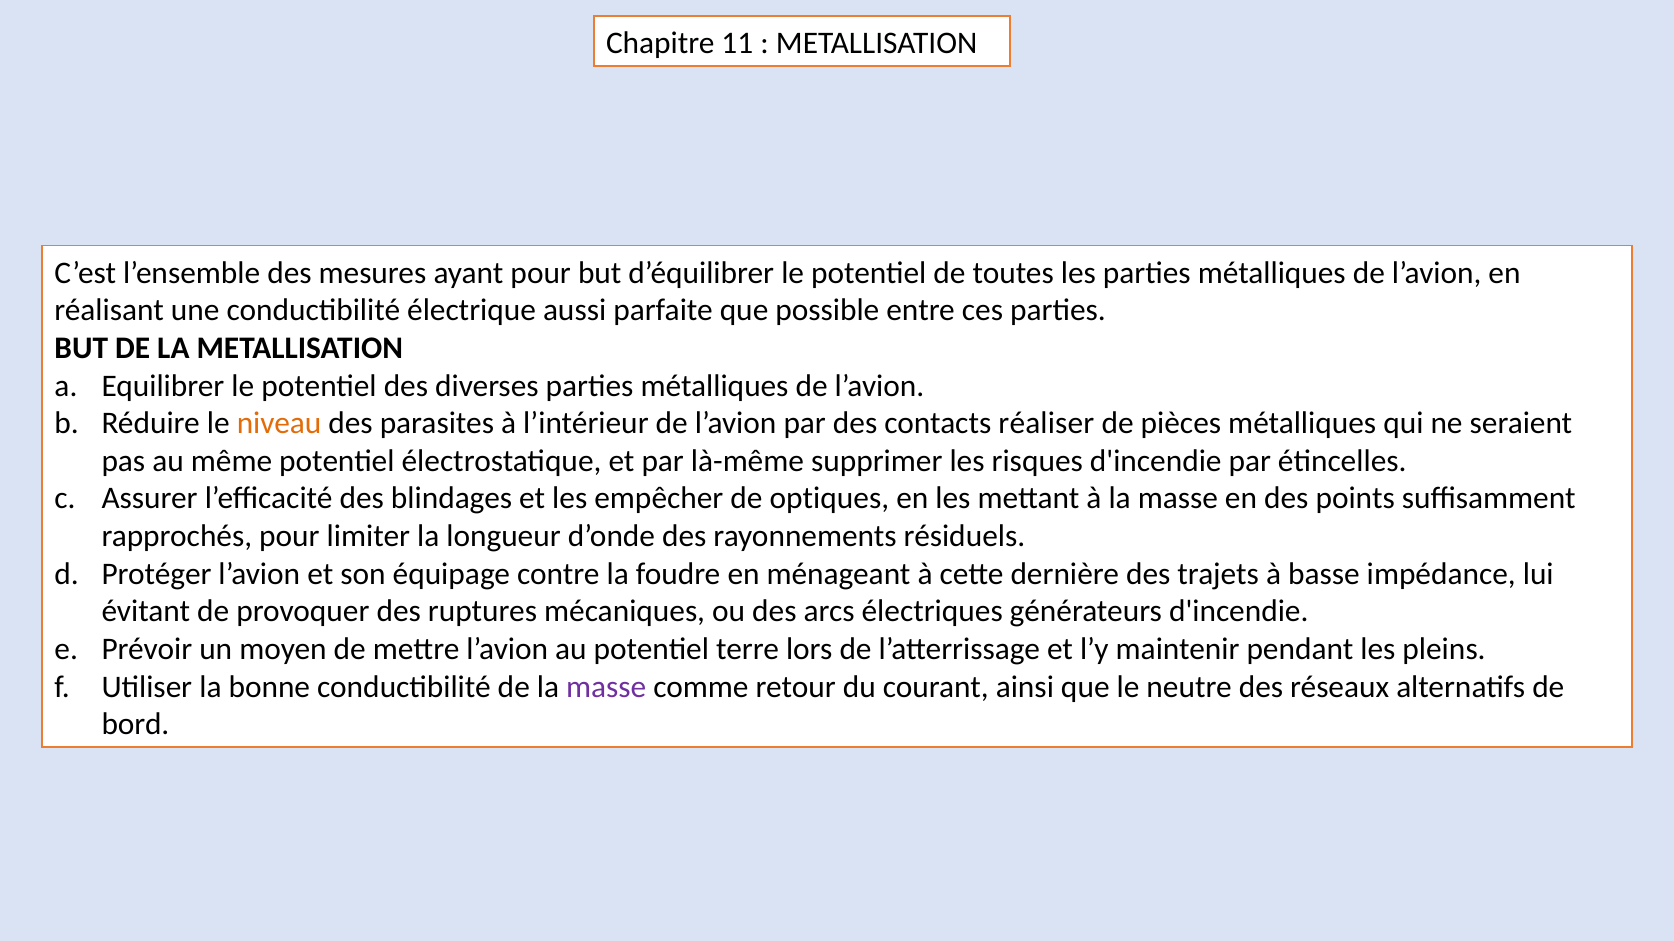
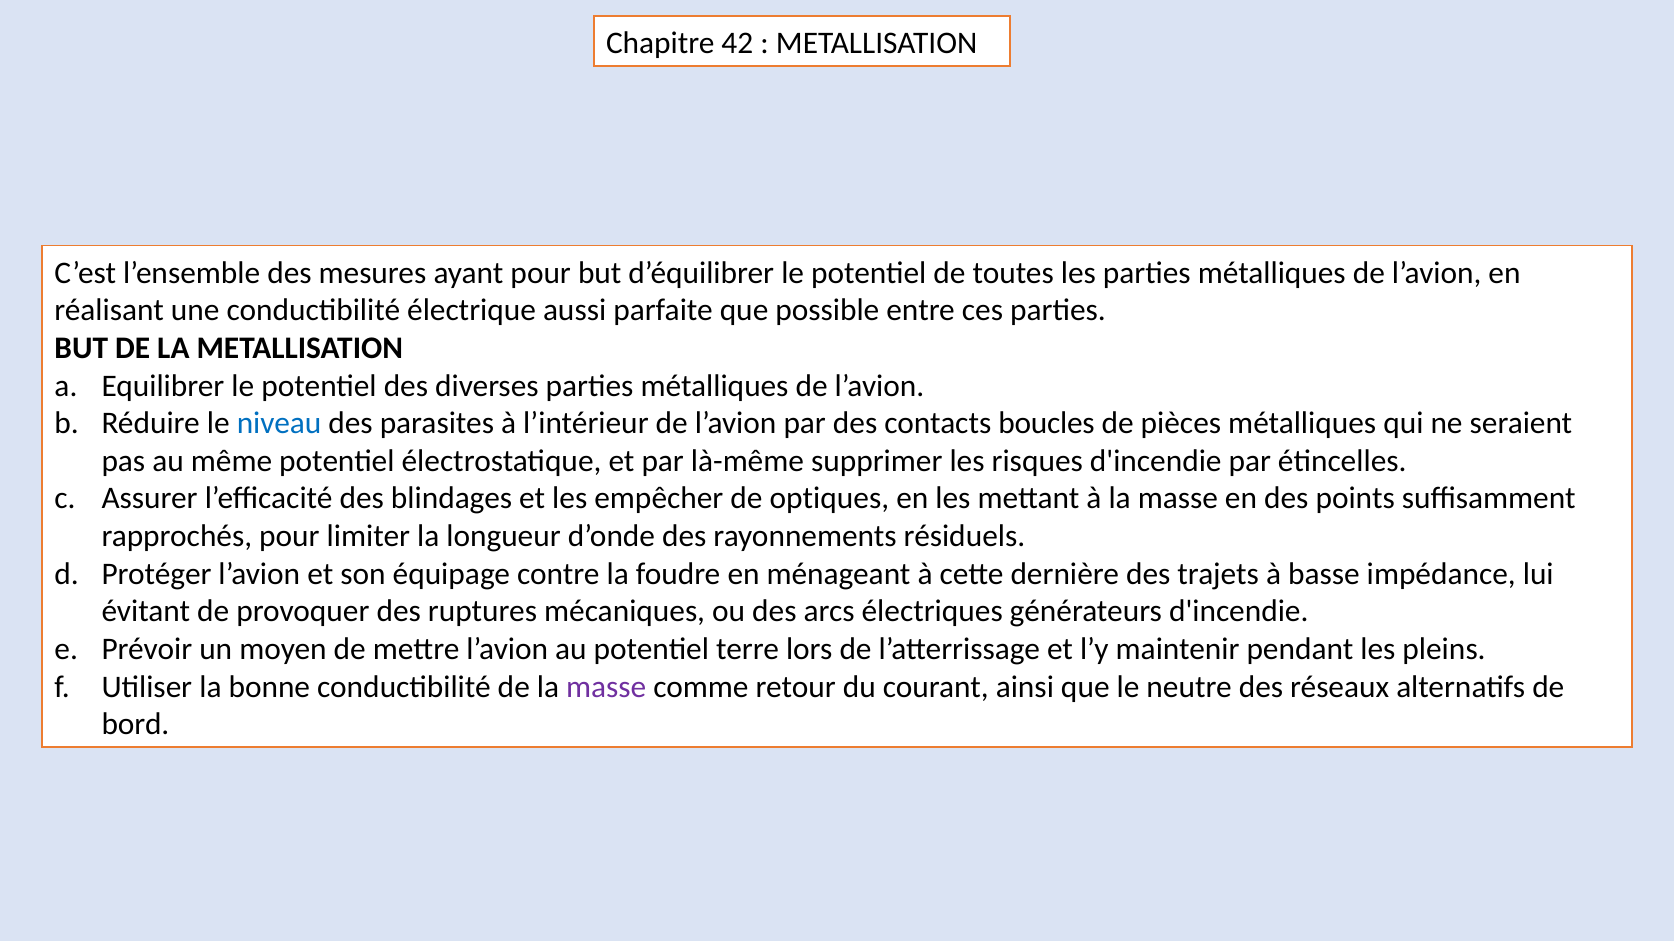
11: 11 -> 42 (737, 43)
niveau colour: orange -> blue (279, 424)
réaliser: réaliser -> boucles (1047, 424)
